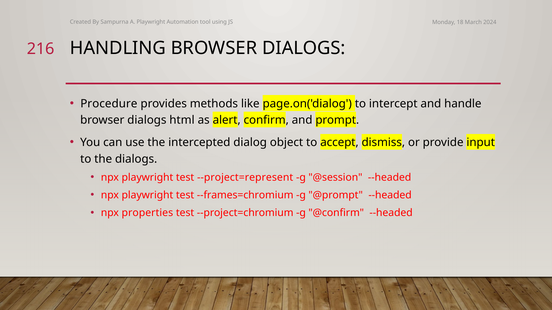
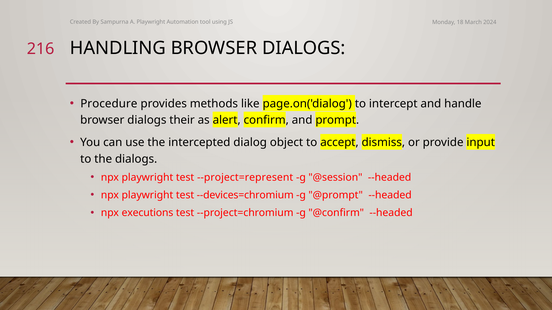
html: html -> their (182, 120)
--frames=chromium: --frames=chromium -> --devices=chromium (245, 195)
properties: properties -> executions (147, 213)
